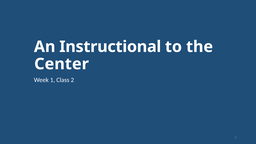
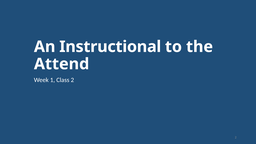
Center: Center -> Attend (62, 64)
